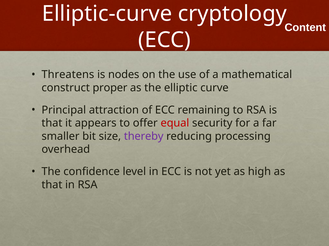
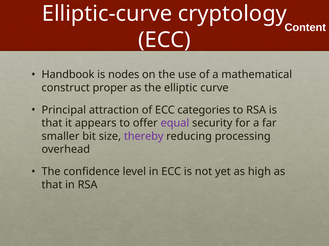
Threatens: Threatens -> Handbook (68, 75)
remaining: remaining -> categories (204, 110)
equal colour: red -> purple (175, 123)
